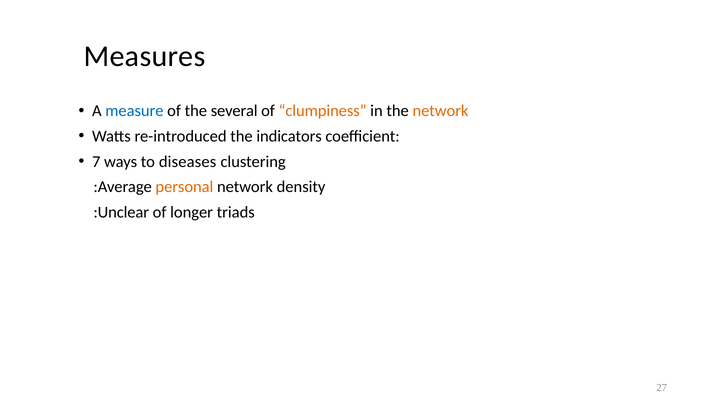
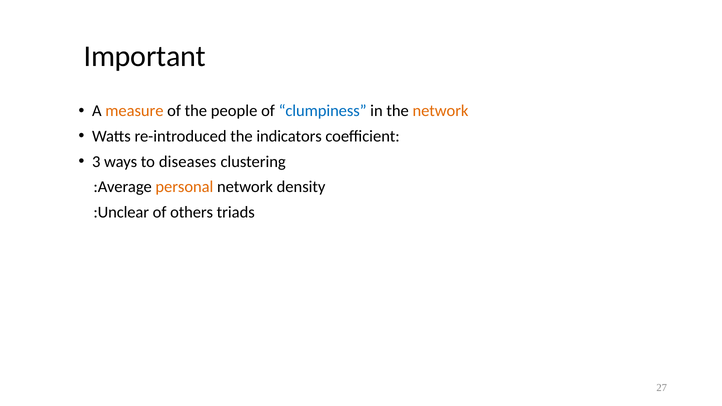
Measures: Measures -> Important (145, 56)
measure colour: blue -> orange (134, 111)
several: several -> people (234, 111)
clumpiness colour: orange -> blue (323, 111)
7: 7 -> 3 (96, 162)
longer: longer -> others (192, 212)
